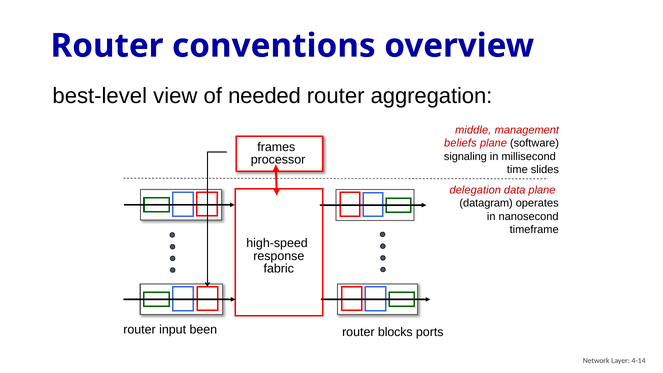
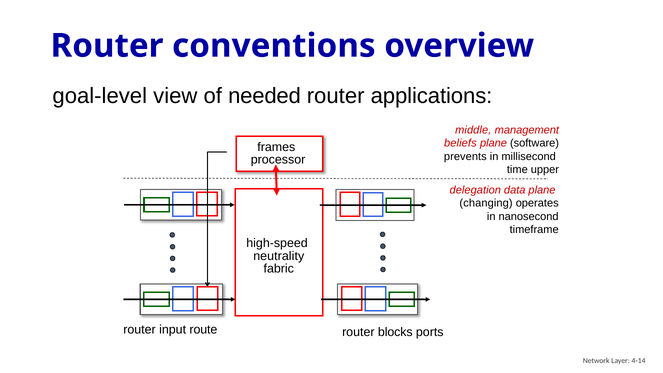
best-level: best-level -> goal-level (100, 96)
aggregation: aggregation -> applications (431, 96)
signaling: signaling -> prevents (465, 156)
slides: slides -> upper (545, 170)
datagram: datagram -> changing (486, 203)
response: response -> neutrality (279, 256)
been: been -> route (203, 330)
